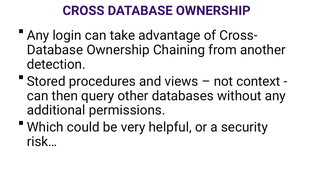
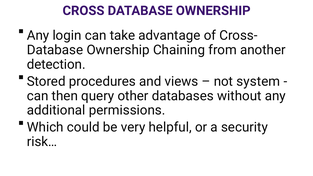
context: context -> system (258, 81)
